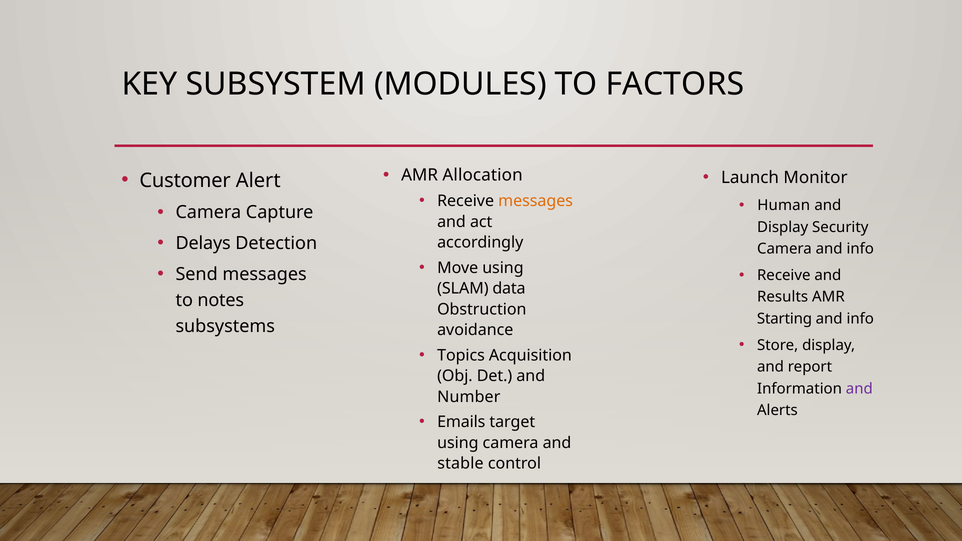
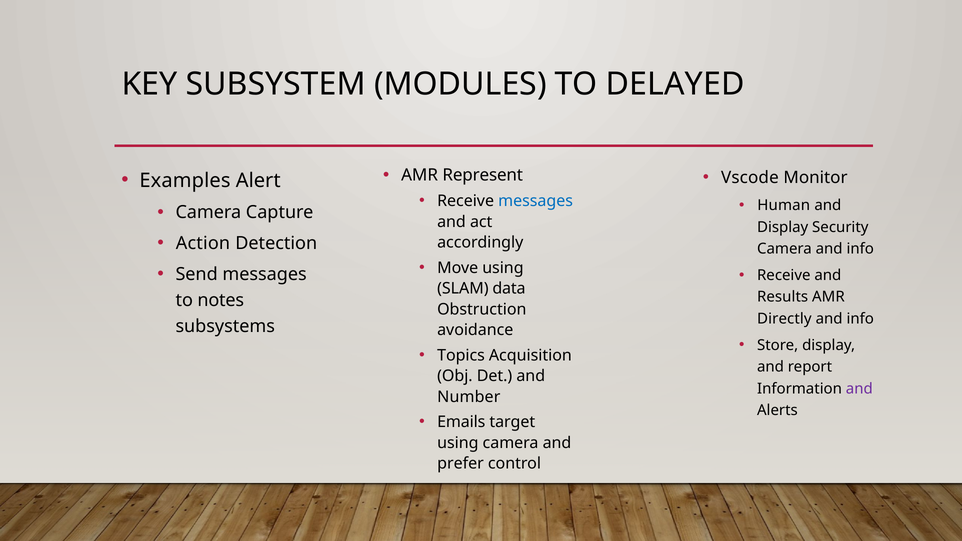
FACTORS: FACTORS -> DELAYED (675, 84)
Allocation: Allocation -> Represent (483, 175)
Launch: Launch -> Vscode (750, 178)
Customer: Customer -> Examples (185, 181)
messages colour: orange -> blue (536, 201)
Delays: Delays -> Action (203, 244)
Starting: Starting -> Directly (784, 319)
stable: stable -> prefer (461, 464)
